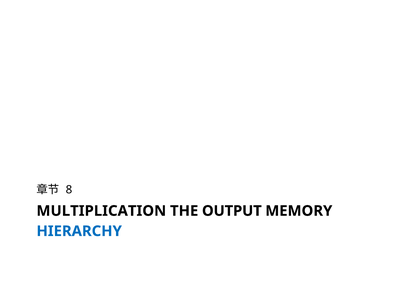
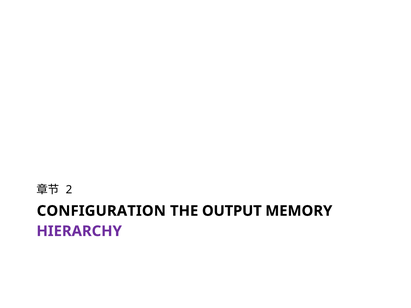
8: 8 -> 2 (69, 190)
MULTIPLICATION: MULTIPLICATION -> CONFIGURATION (101, 211)
HIERARCHY colour: blue -> purple (79, 231)
